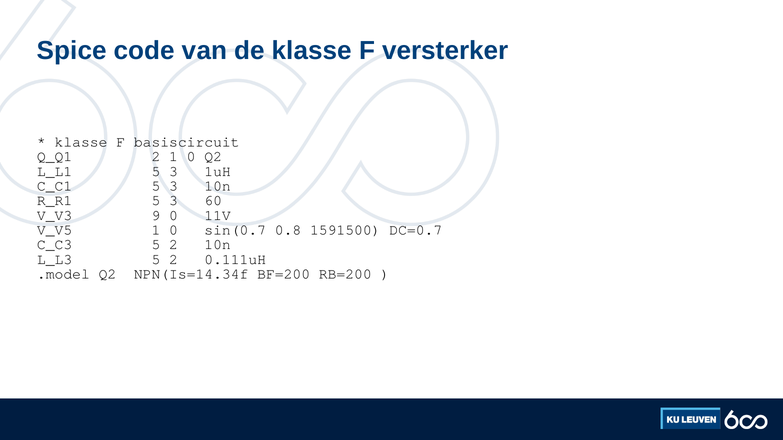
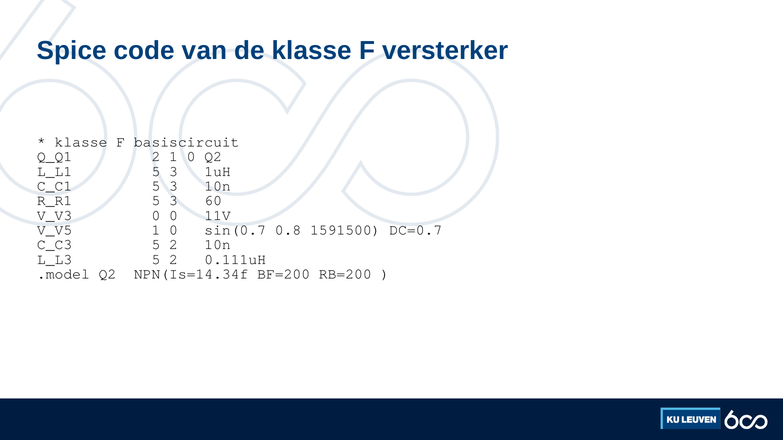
V_V3 9: 9 -> 0 (156, 215)
